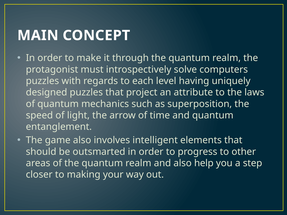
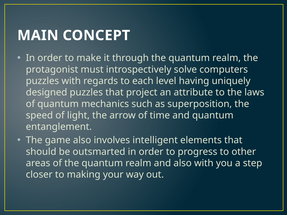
also help: help -> with (204, 163)
